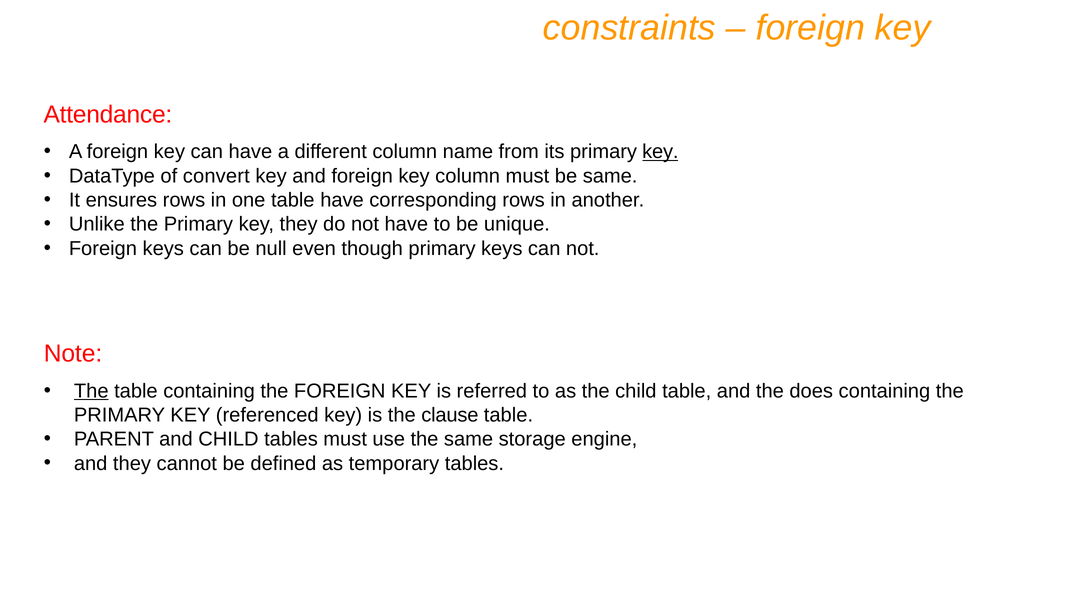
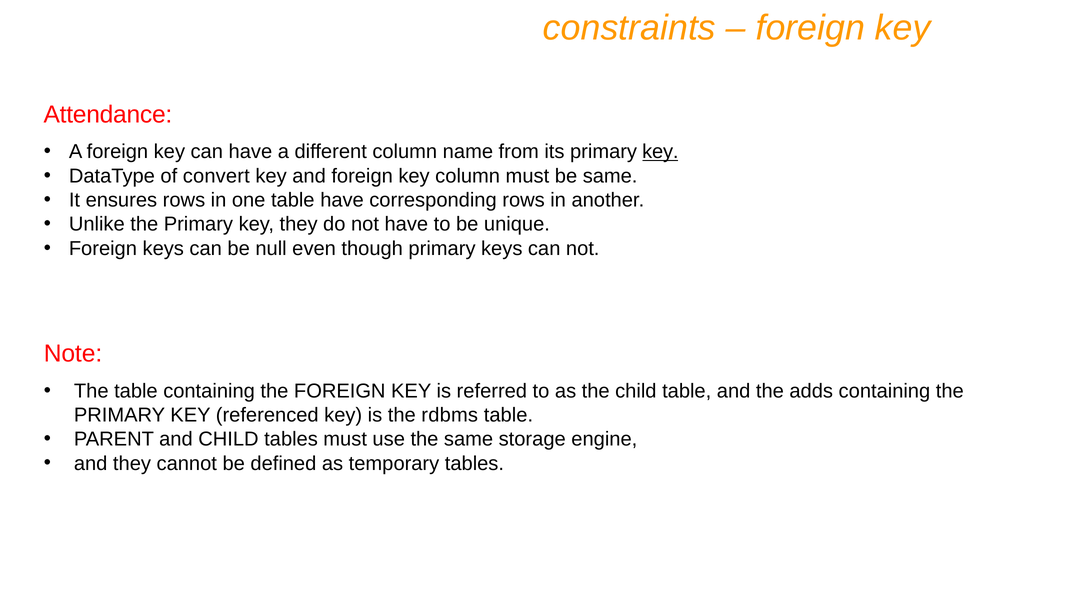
The underline: present -> none (91, 391)
does: does -> adds (811, 391)
clause: clause -> rdbms (450, 415)
